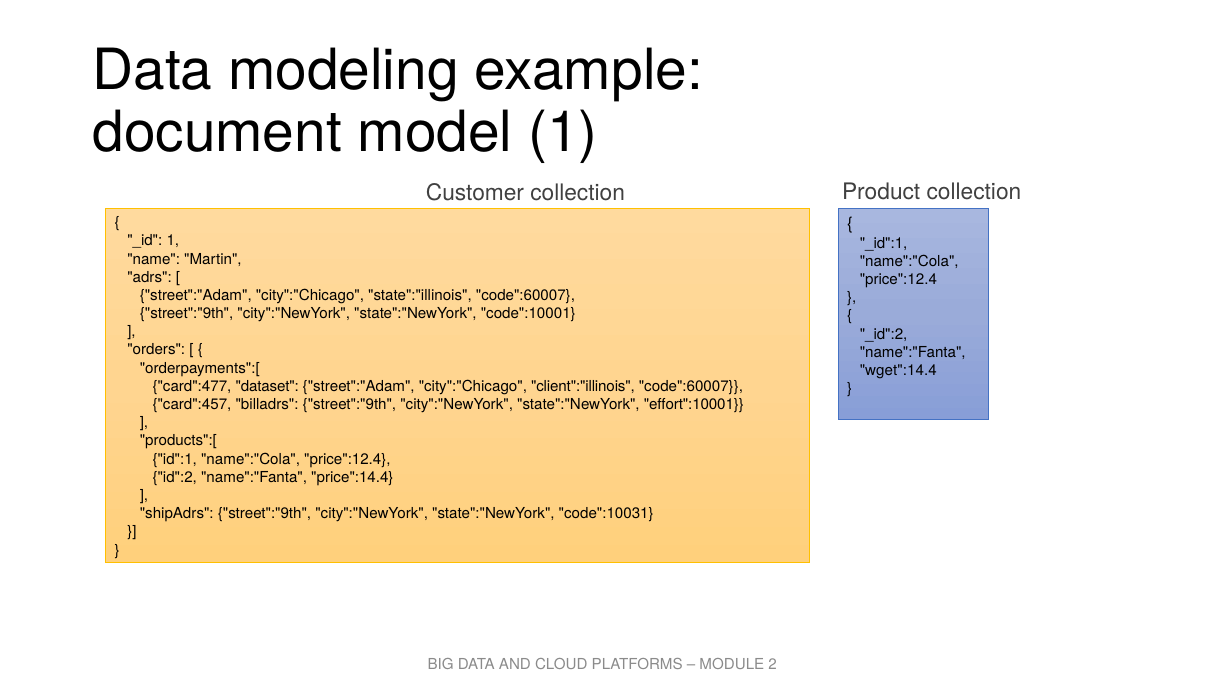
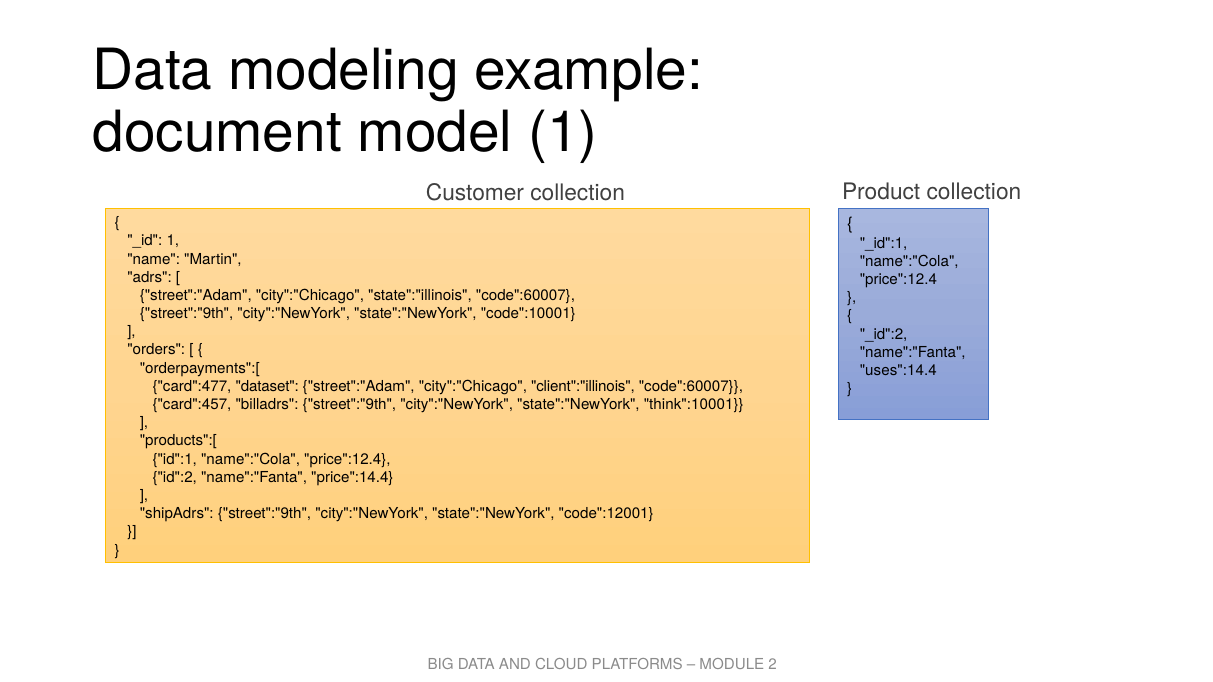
wget":14.4: wget":14.4 -> uses":14.4 (898, 371)
effort":10001: effort":10001 -> think":10001 (694, 405)
code":10031: code":10031 -> code":12001 (606, 514)
